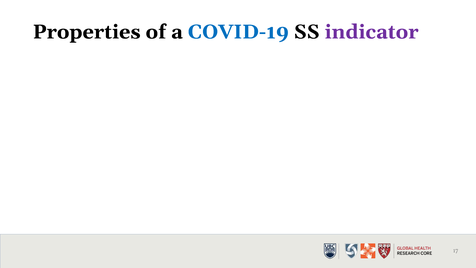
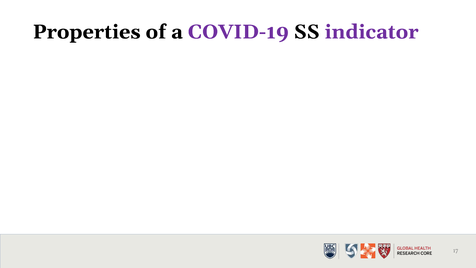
COVID-19 colour: blue -> purple (238, 32)
